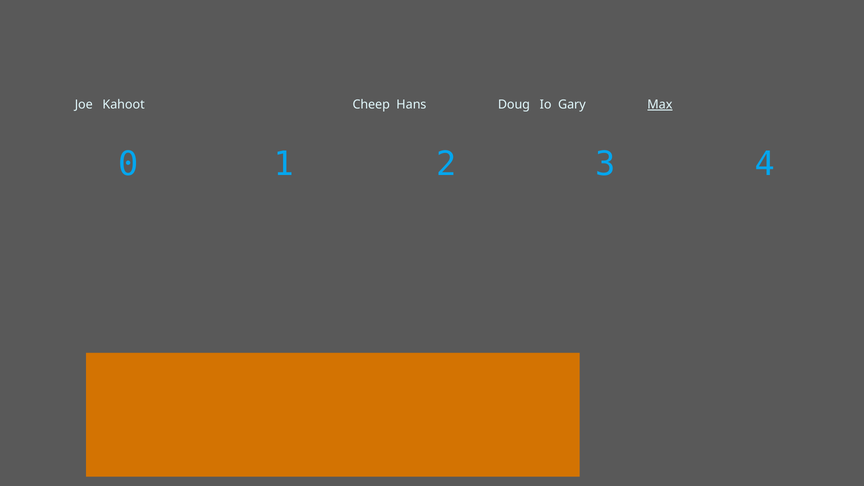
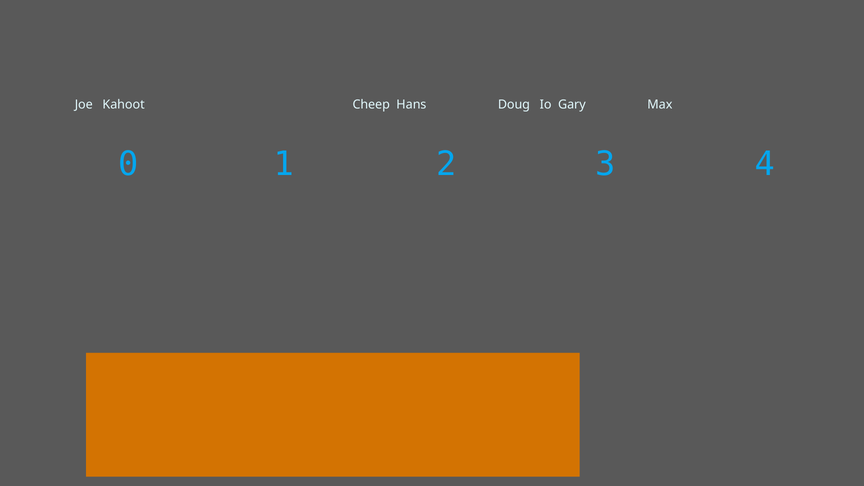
Max underline: present -> none (660, 105)
